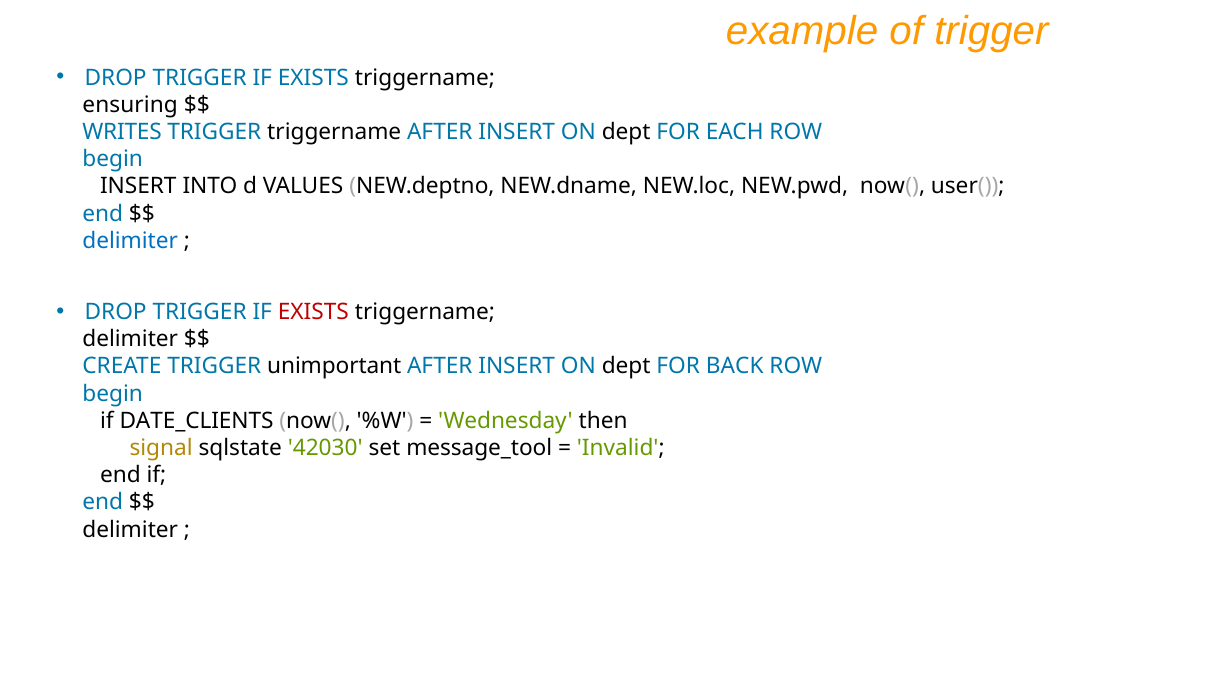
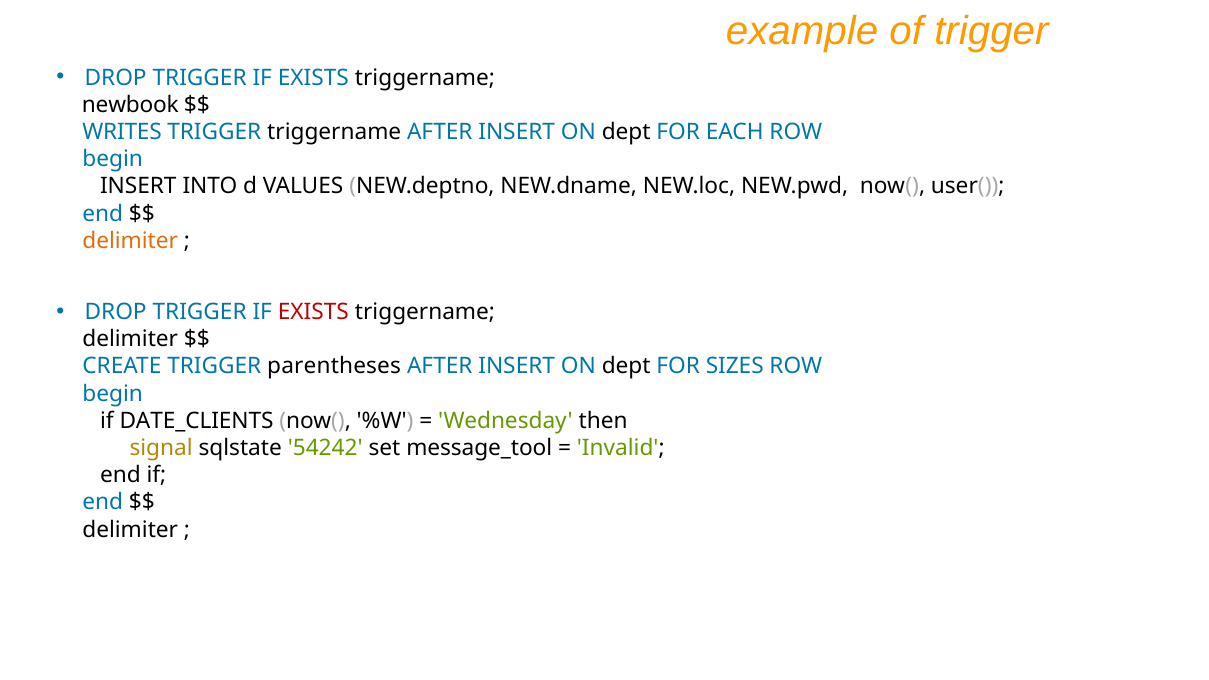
ensuring: ensuring -> newbook (130, 105)
delimiter colour: blue -> orange (130, 241)
unimportant: unimportant -> parentheses (334, 366)
BACK: BACK -> SIZES (735, 366)
42030: 42030 -> 54242 (325, 448)
